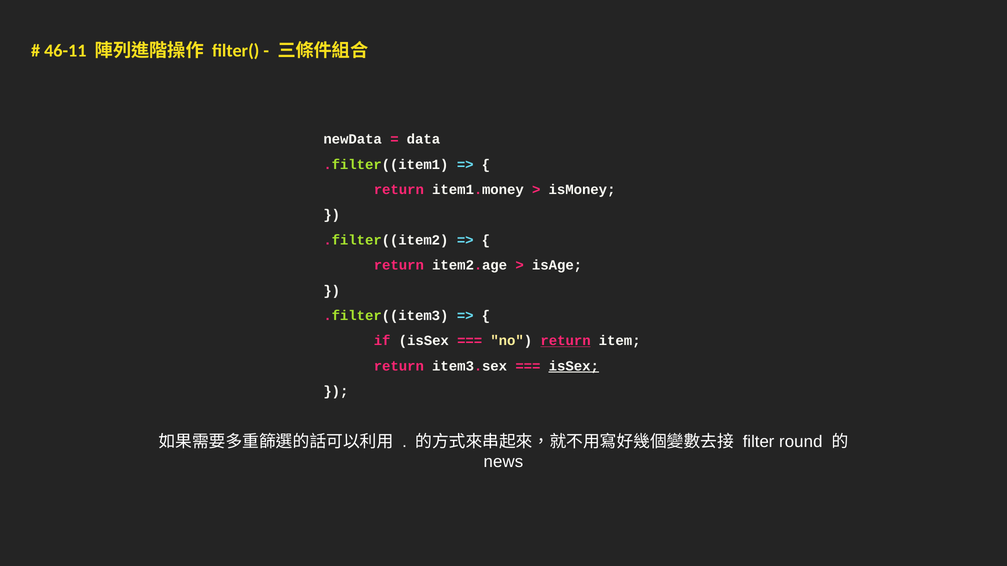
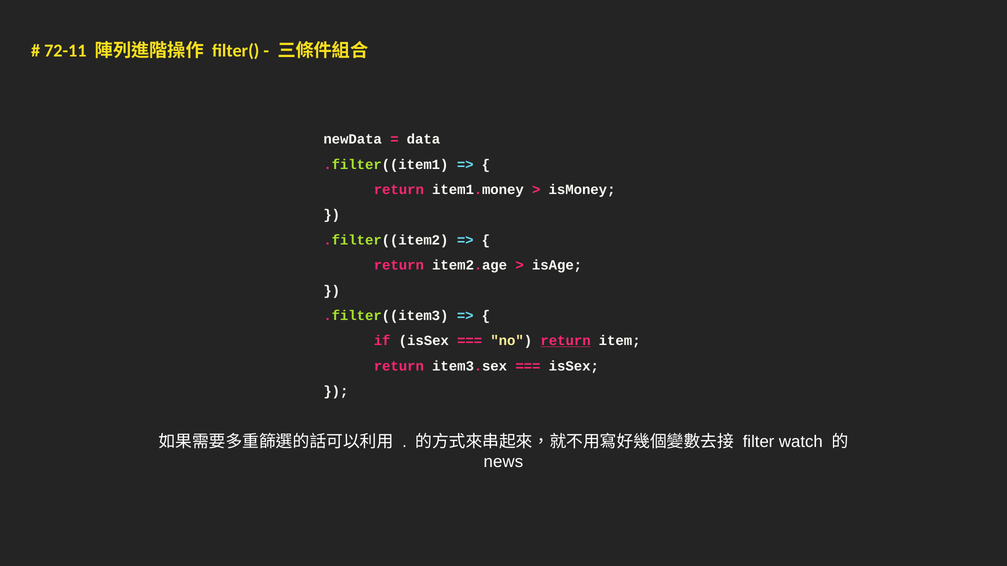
46-11: 46-11 -> 72-11 (65, 51)
isSex underline: present -> none (574, 366)
round: round -> watch (801, 442)
